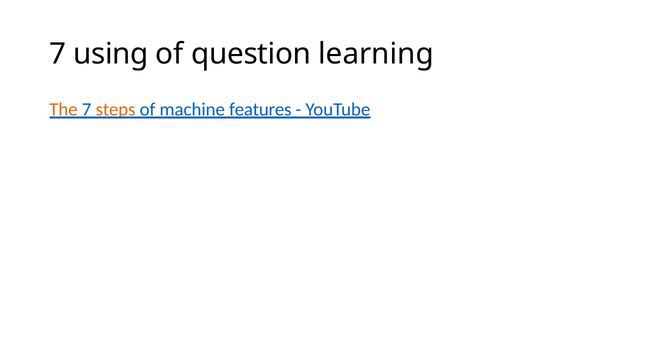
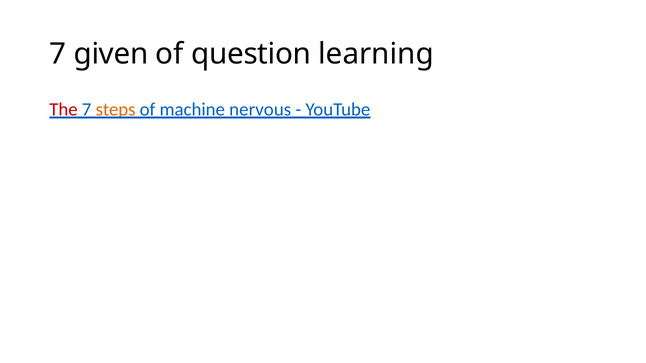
using: using -> given (111, 54)
The colour: orange -> red (63, 110)
features: features -> nervous (260, 110)
